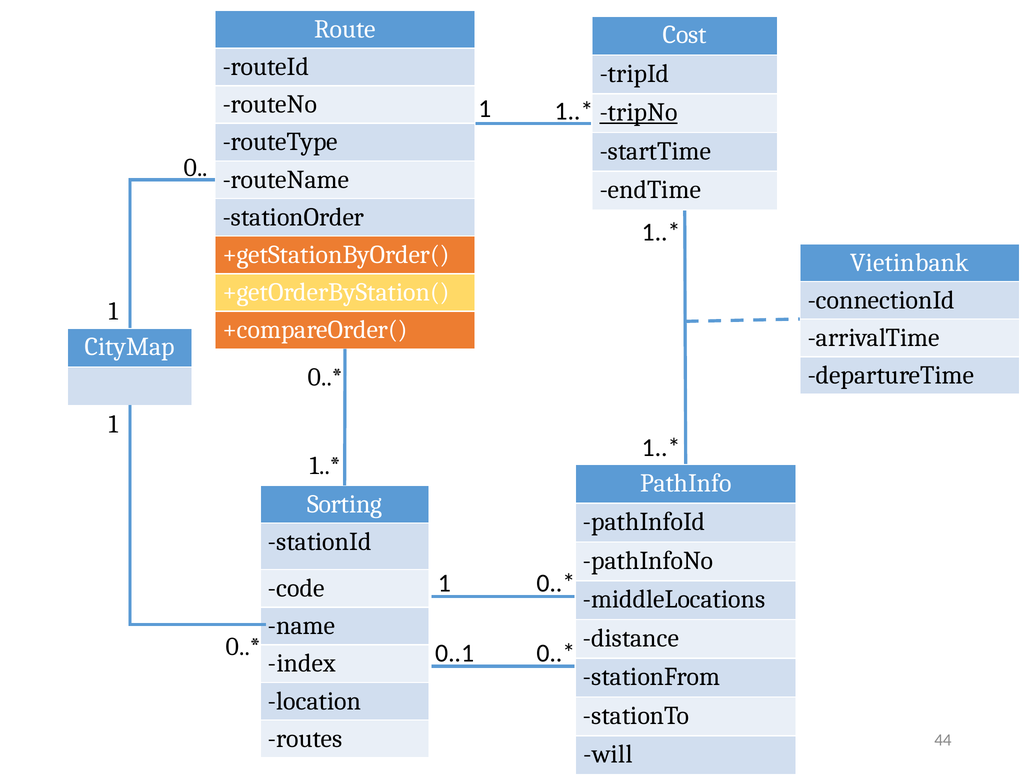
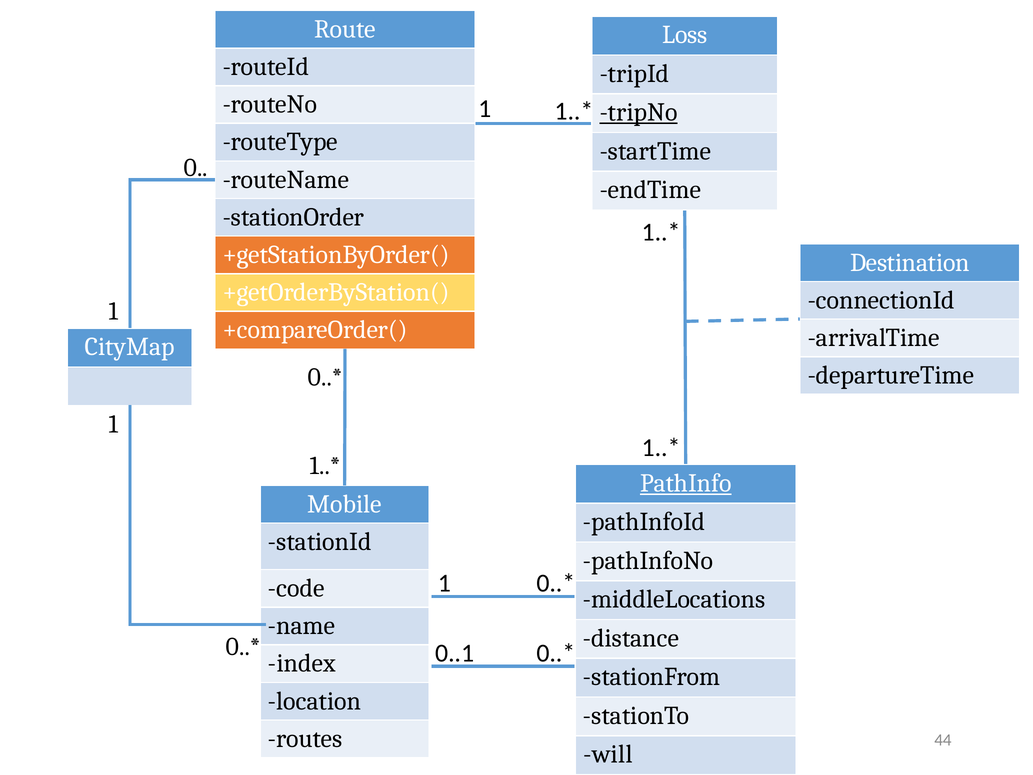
Cost: Cost -> Loss (685, 35)
Vietinbank: Vietinbank -> Destination (910, 262)
PathInfo underline: none -> present (686, 483)
Sorting: Sorting -> Mobile (345, 504)
